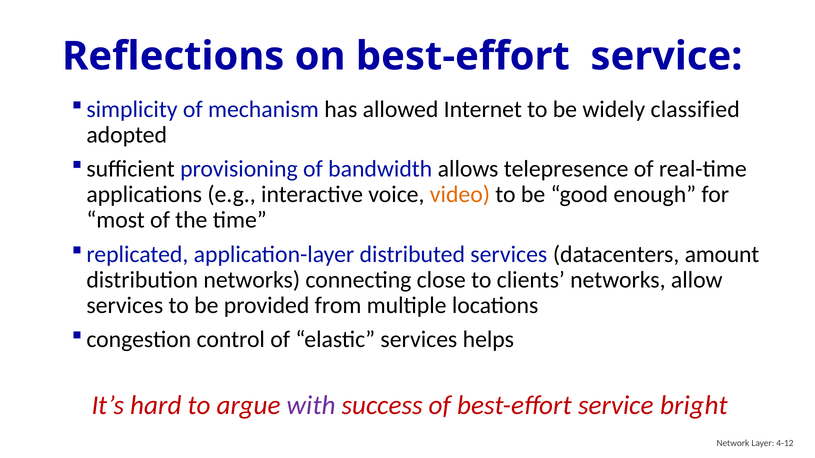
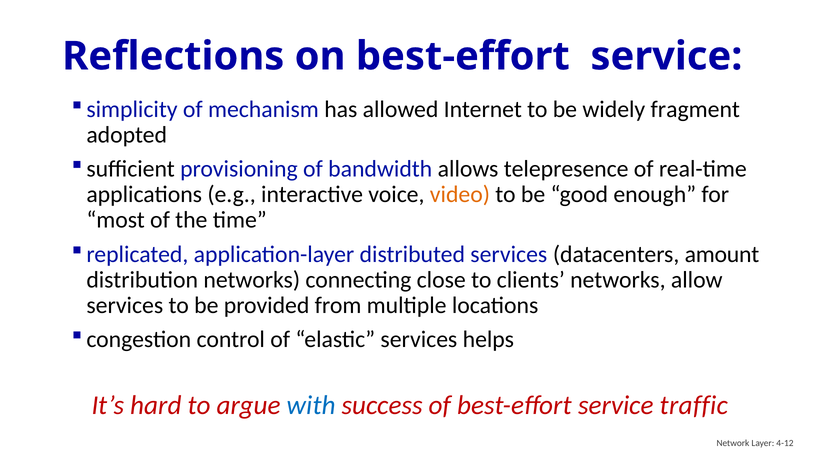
classified: classified -> fragment (695, 109)
with colour: purple -> blue (311, 406)
bright: bright -> traffic (694, 406)
